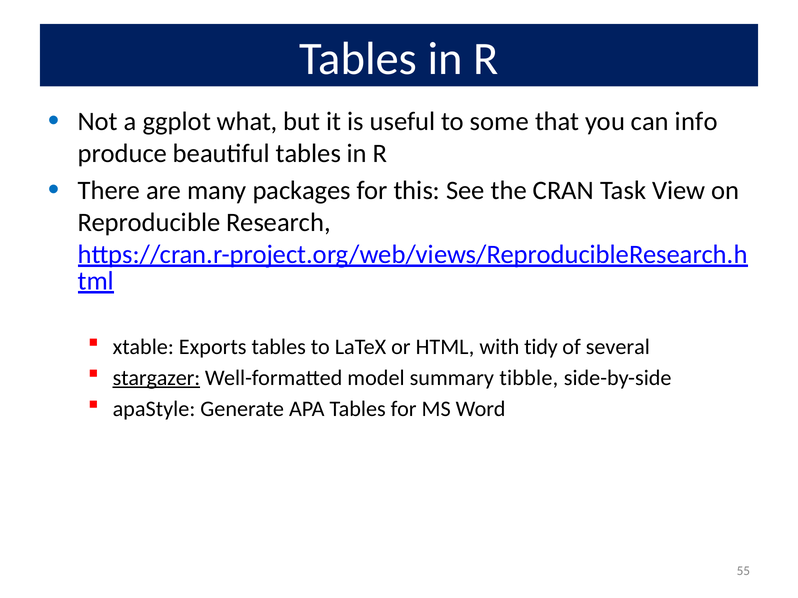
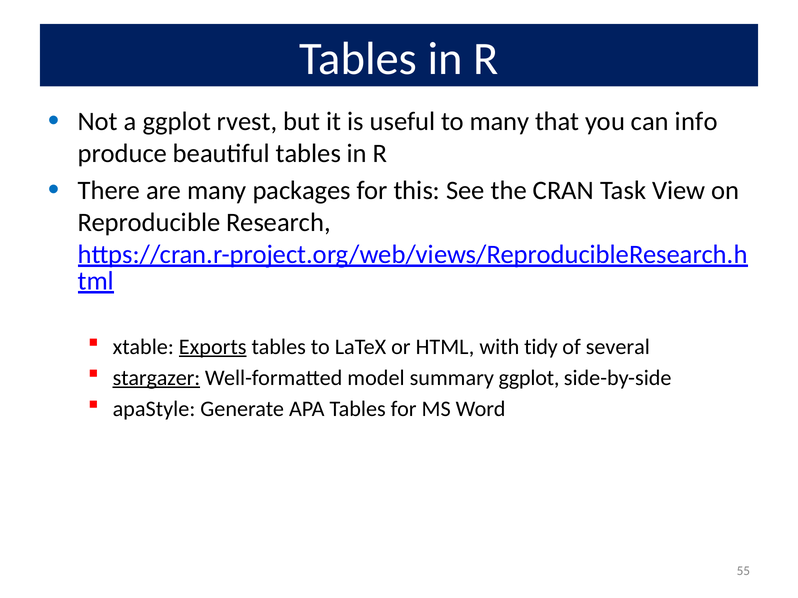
what: what -> rvest (247, 122)
to some: some -> many (500, 122)
Exports underline: none -> present (213, 347)
summary tibble: tibble -> ggplot (529, 378)
